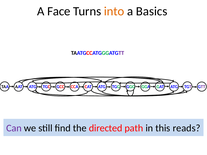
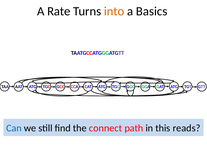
Face: Face -> Rate (59, 11)
Can colour: purple -> blue (14, 128)
directed: directed -> connect (106, 128)
